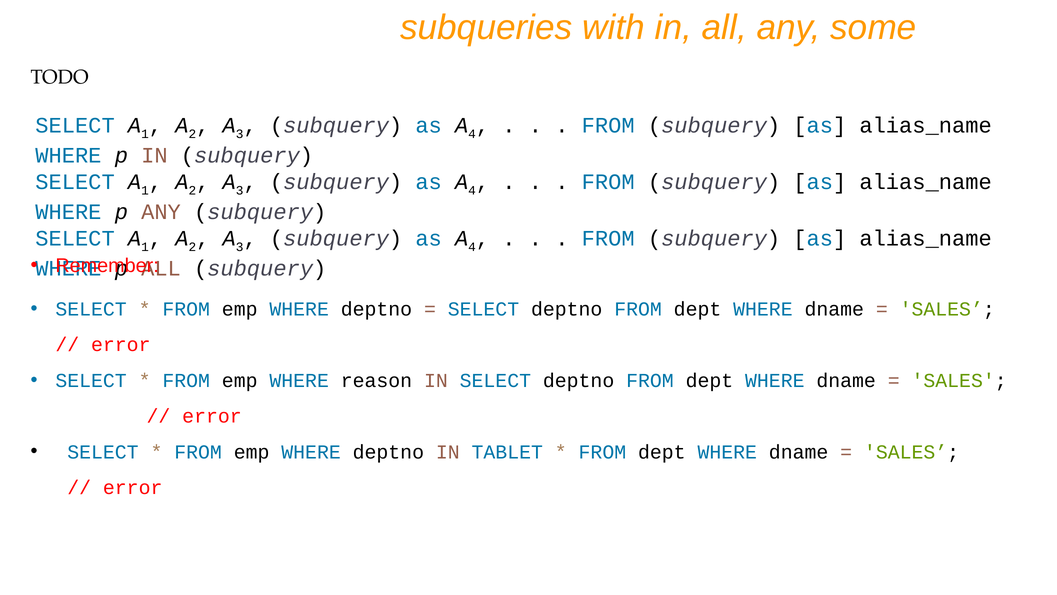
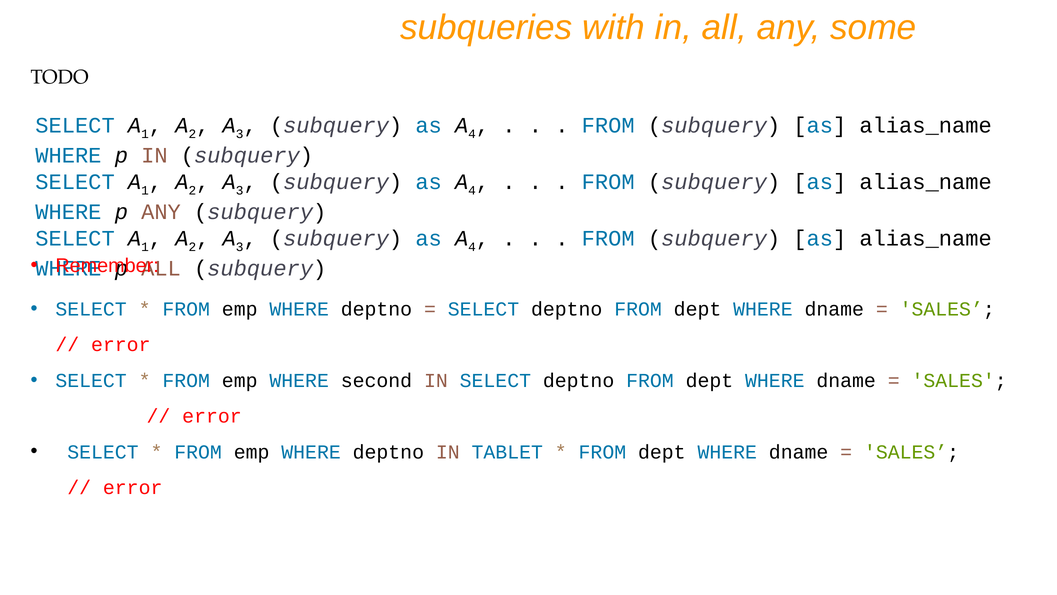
reason: reason -> second (376, 380)
